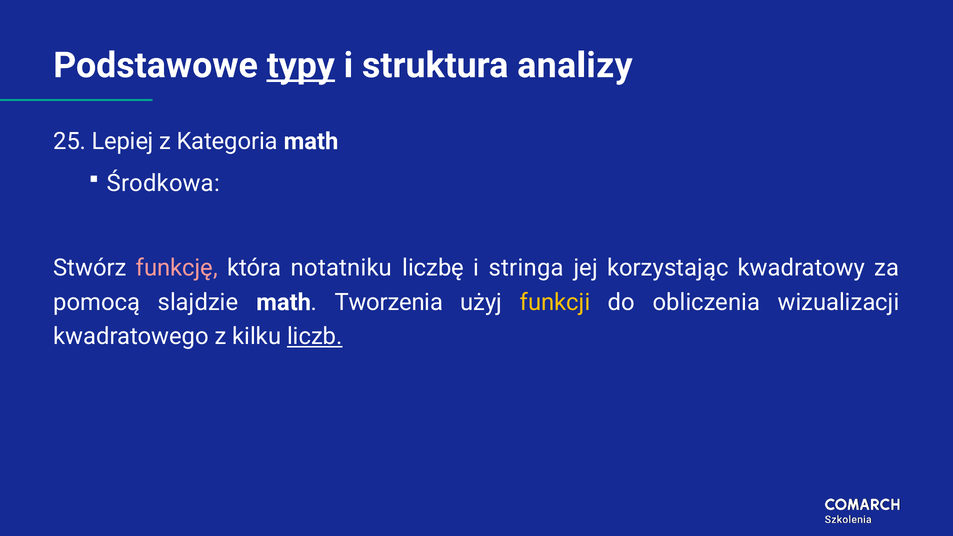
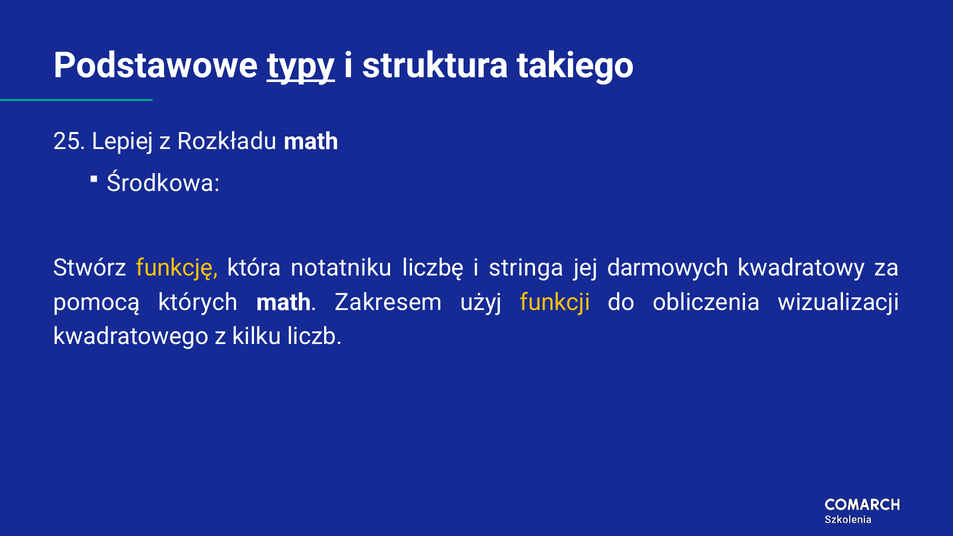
analizy: analizy -> takiego (575, 65)
Kategoria: Kategoria -> Rozkładu (227, 141)
funkcję colour: pink -> yellow (177, 268)
korzystając: korzystając -> darmowych (668, 268)
slajdzie: slajdzie -> których (198, 302)
Tworzenia: Tworzenia -> Zakresem (389, 302)
liczb underline: present -> none (315, 337)
